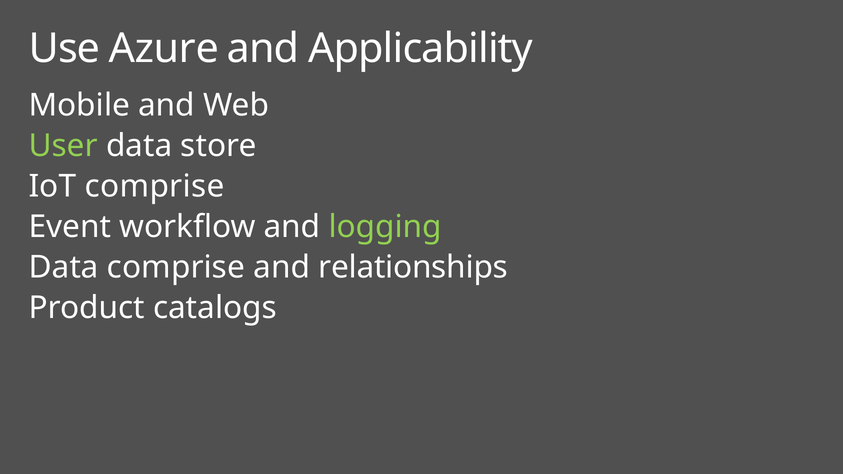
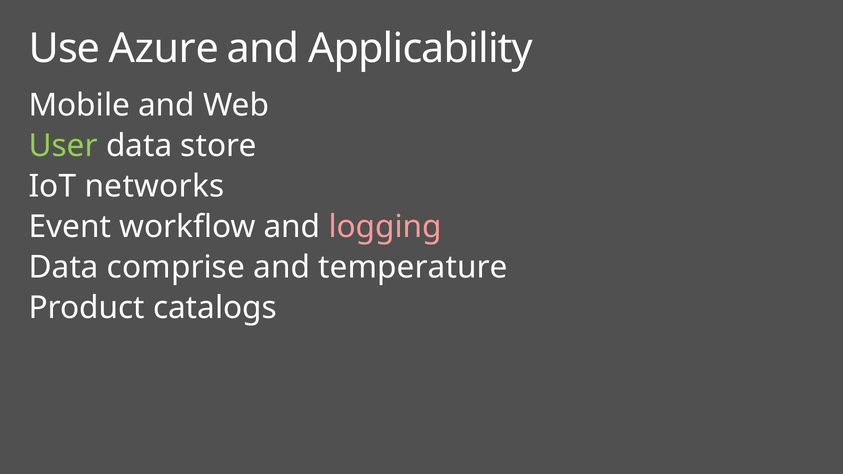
IoT comprise: comprise -> networks (155, 186)
logging colour: light green -> pink (385, 227)
relationships: relationships -> temperature (413, 267)
